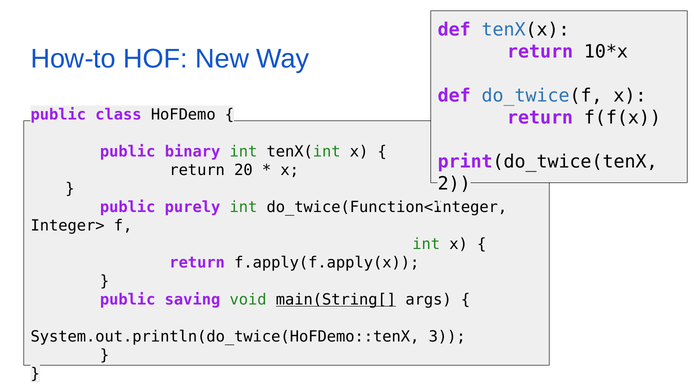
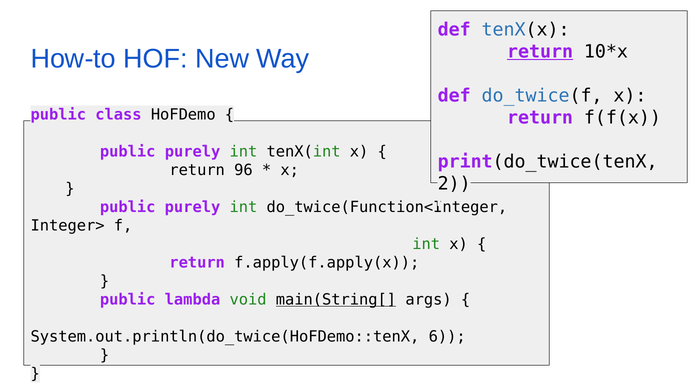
return underline: none -> present (540, 52)
binary: binary -> purely (193, 152)
20: 20 -> 96 (243, 170)
saving: saving -> lambda (193, 300)
3: 3 -> 6 (447, 337)
